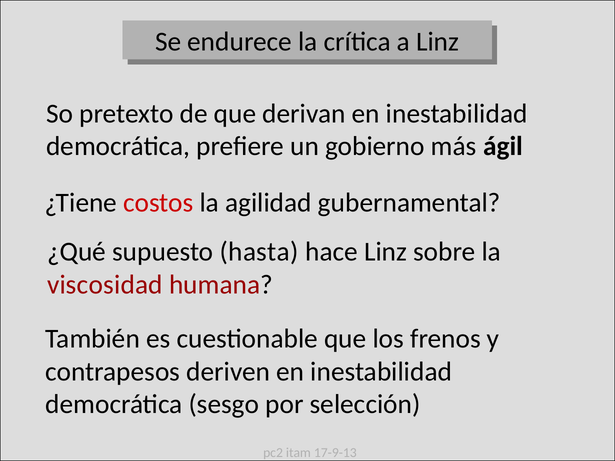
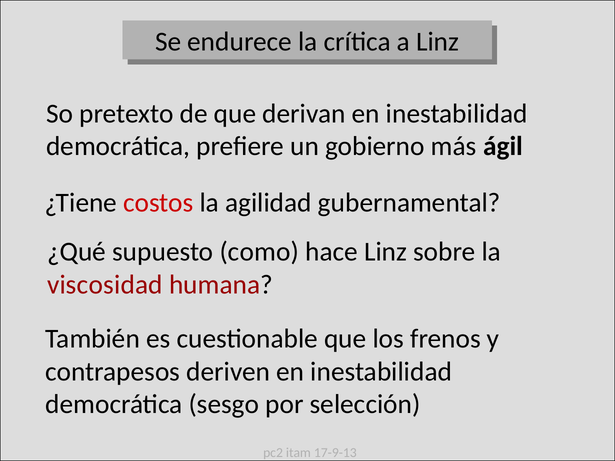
hasta: hasta -> como (259, 252)
